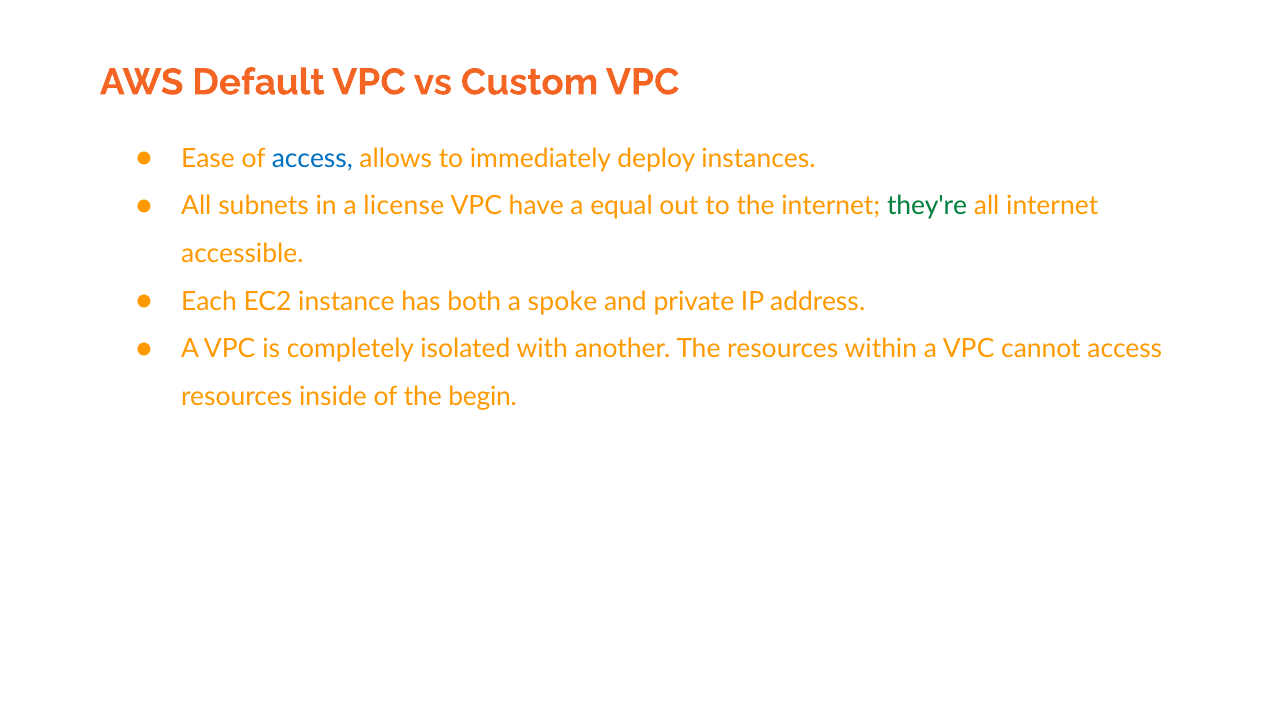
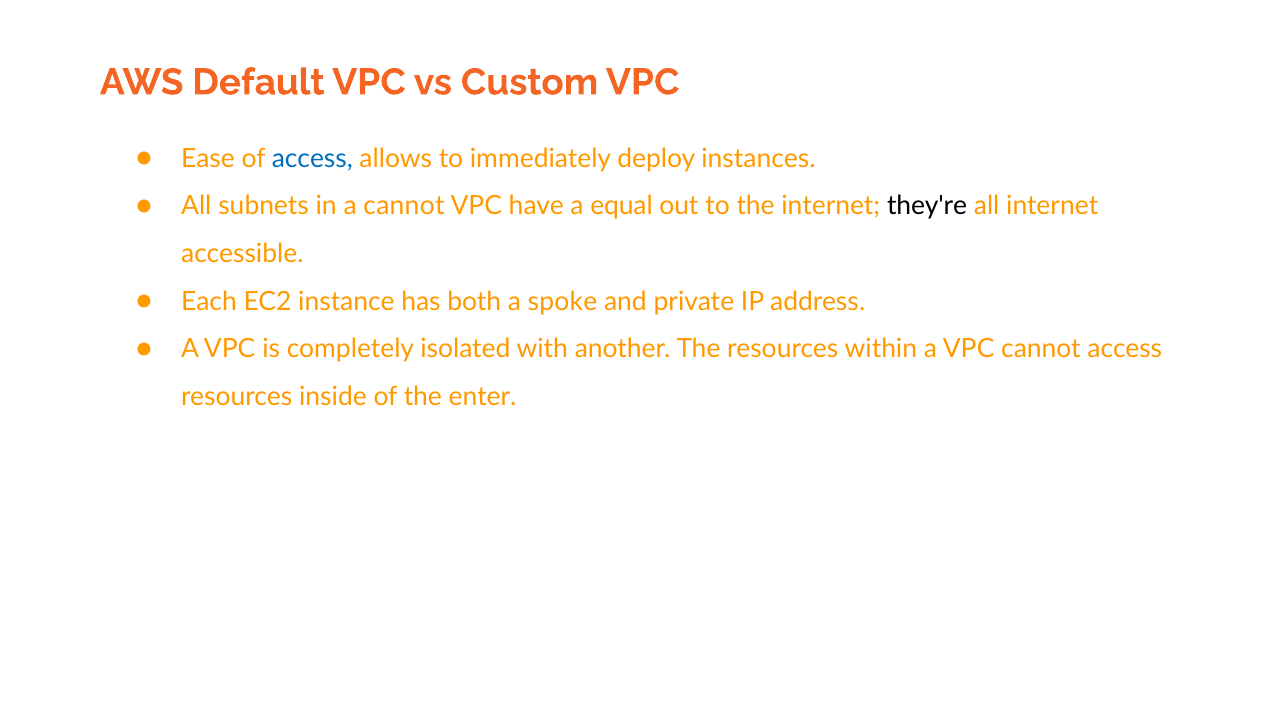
a license: license -> cannot (404, 206)
they're colour: green -> black (927, 206)
begin: begin -> enter (483, 397)
